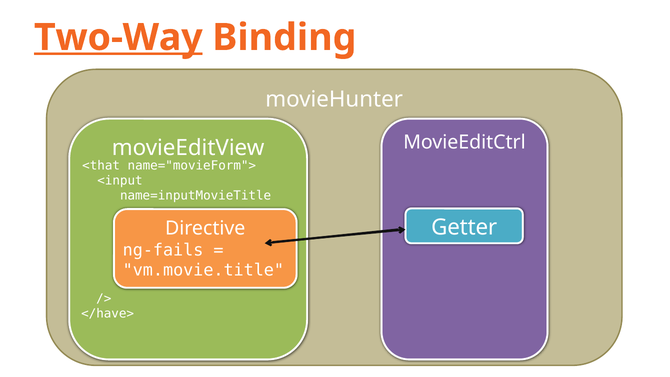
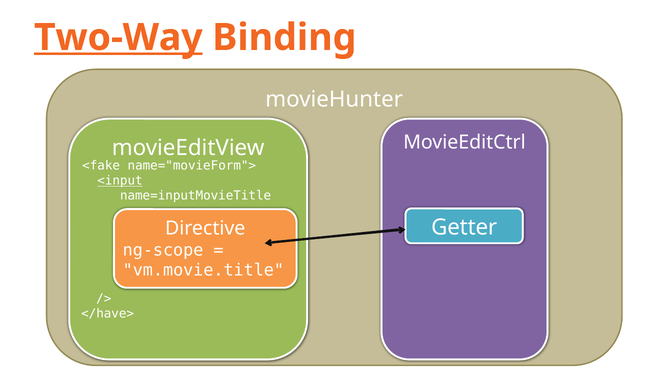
<that: <that -> <fake (101, 166)
<input underline: none -> present (120, 181)
ng-fails: ng-fails -> ng-scope (163, 250)
